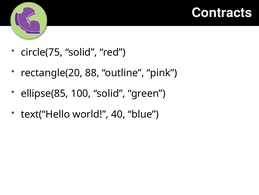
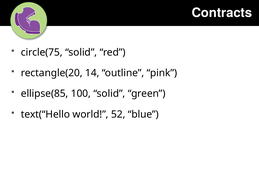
88: 88 -> 14 (92, 73)
40: 40 -> 52 (118, 114)
